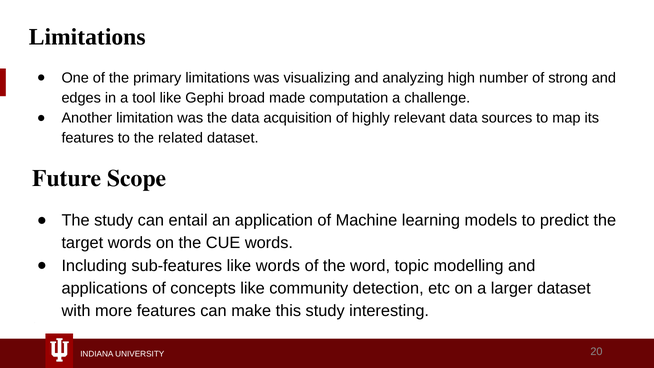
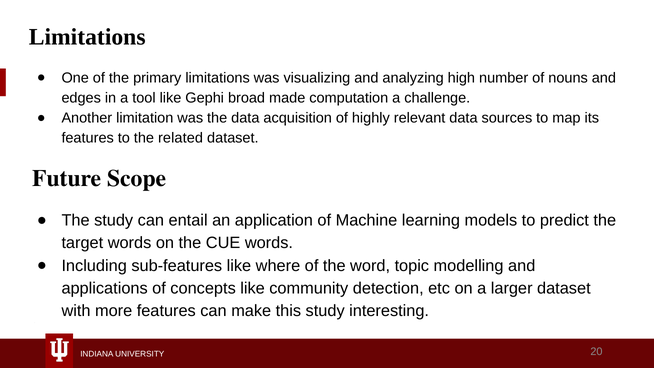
strong: strong -> nouns (568, 78)
like words: words -> where (278, 266)
